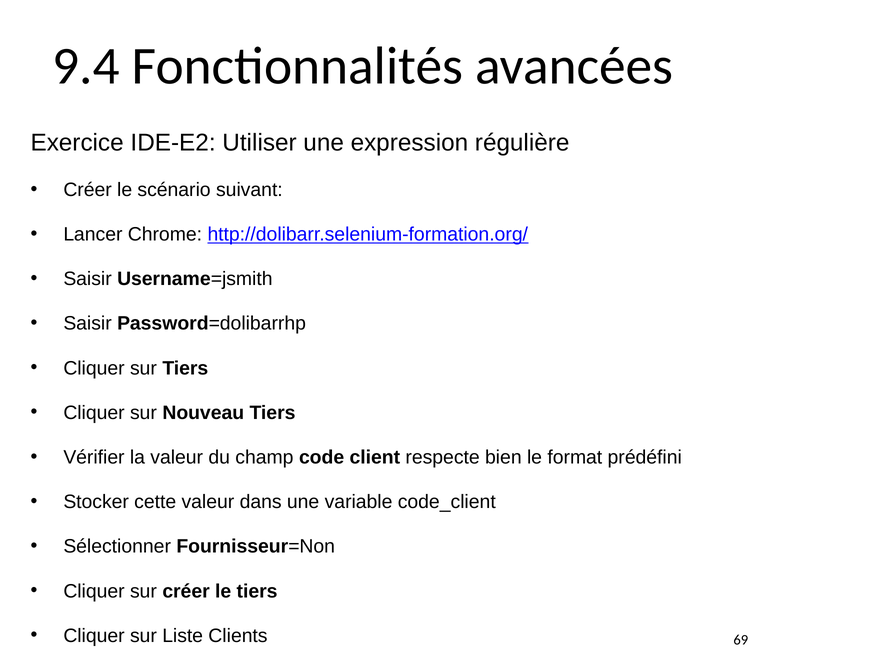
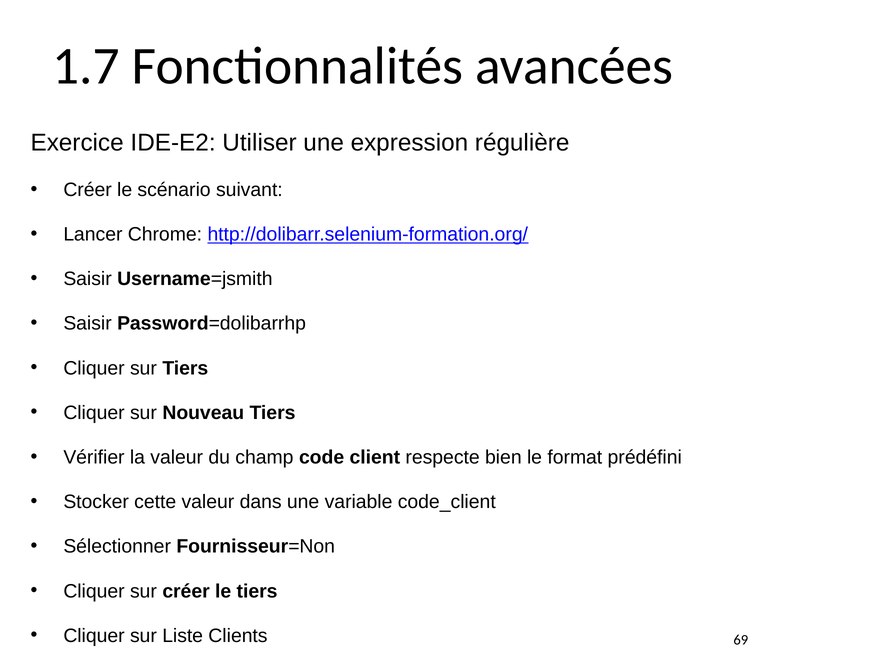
9.4: 9.4 -> 1.7 (86, 66)
